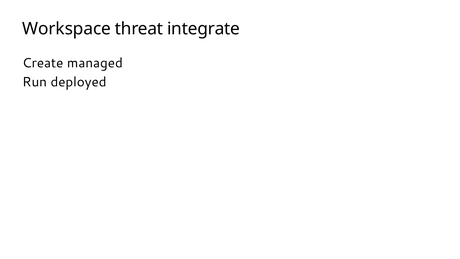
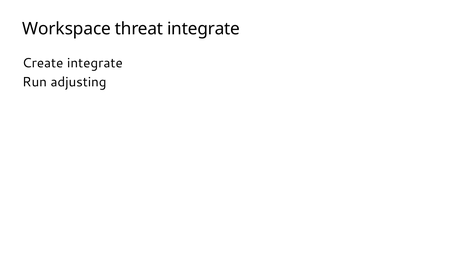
Create managed: managed -> integrate (95, 63)
deployed: deployed -> adjusting (79, 82)
